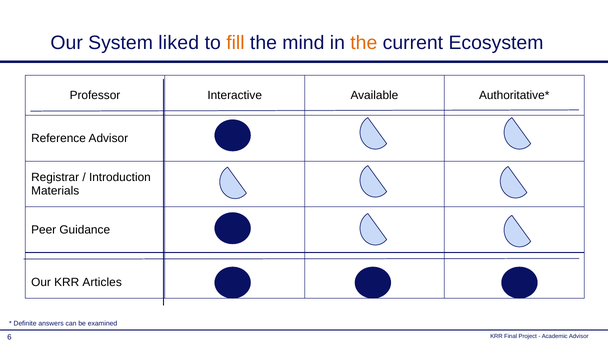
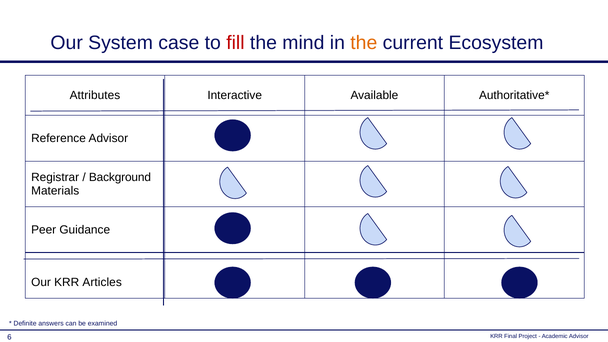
liked: liked -> case (179, 43)
fill colour: orange -> red (235, 43)
Professor: Professor -> Attributes (95, 96)
Introduction: Introduction -> Background (120, 178)
